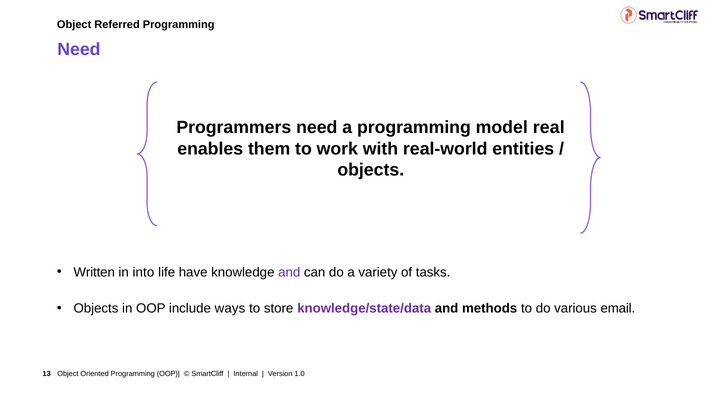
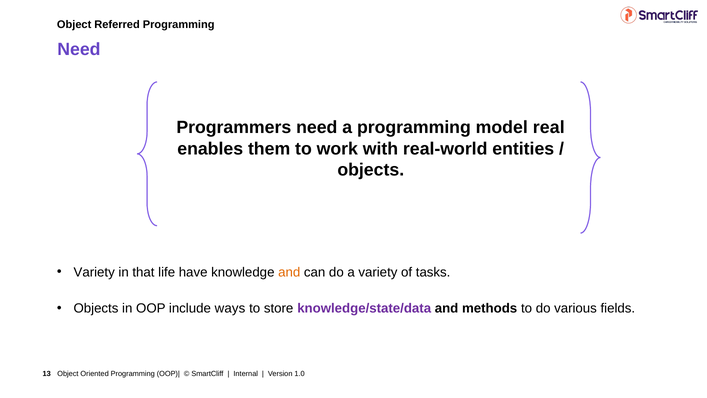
Written: Written -> Variety (94, 272)
into: into -> that (143, 272)
and colour: purple -> orange (289, 272)
email: email -> fields (618, 308)
